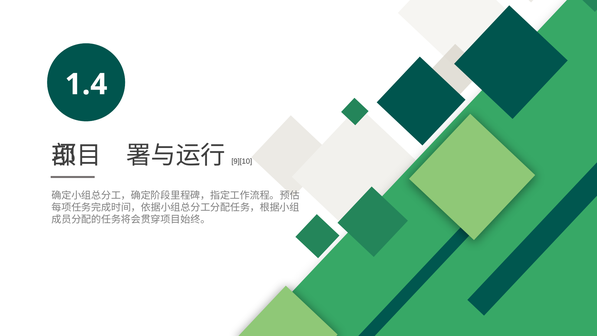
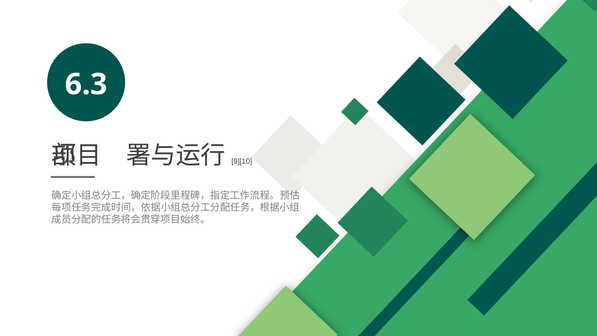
1.4: 1.4 -> 6.3 (86, 84)
